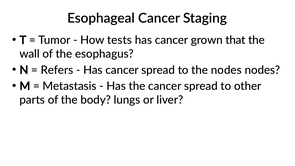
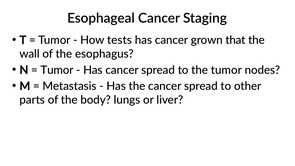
Refers: Refers -> Tumor (57, 70)
the nodes: nodes -> tumor (226, 70)
